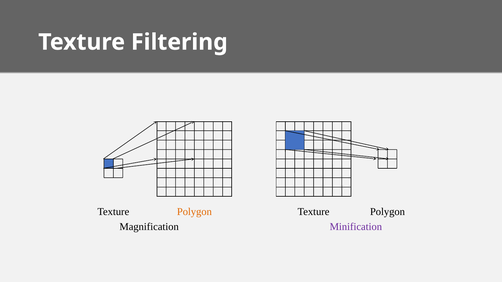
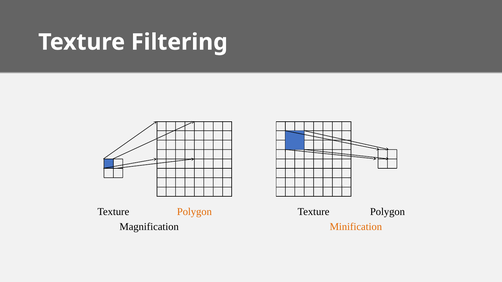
Minification colour: purple -> orange (356, 227)
